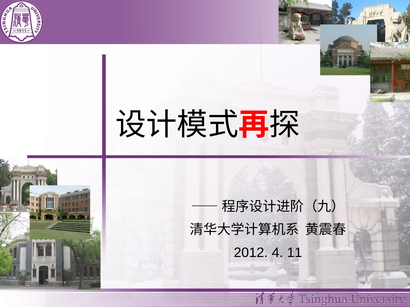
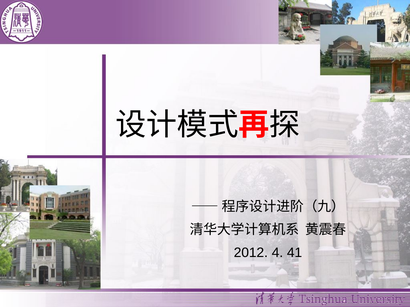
11: 11 -> 41 (295, 253)
